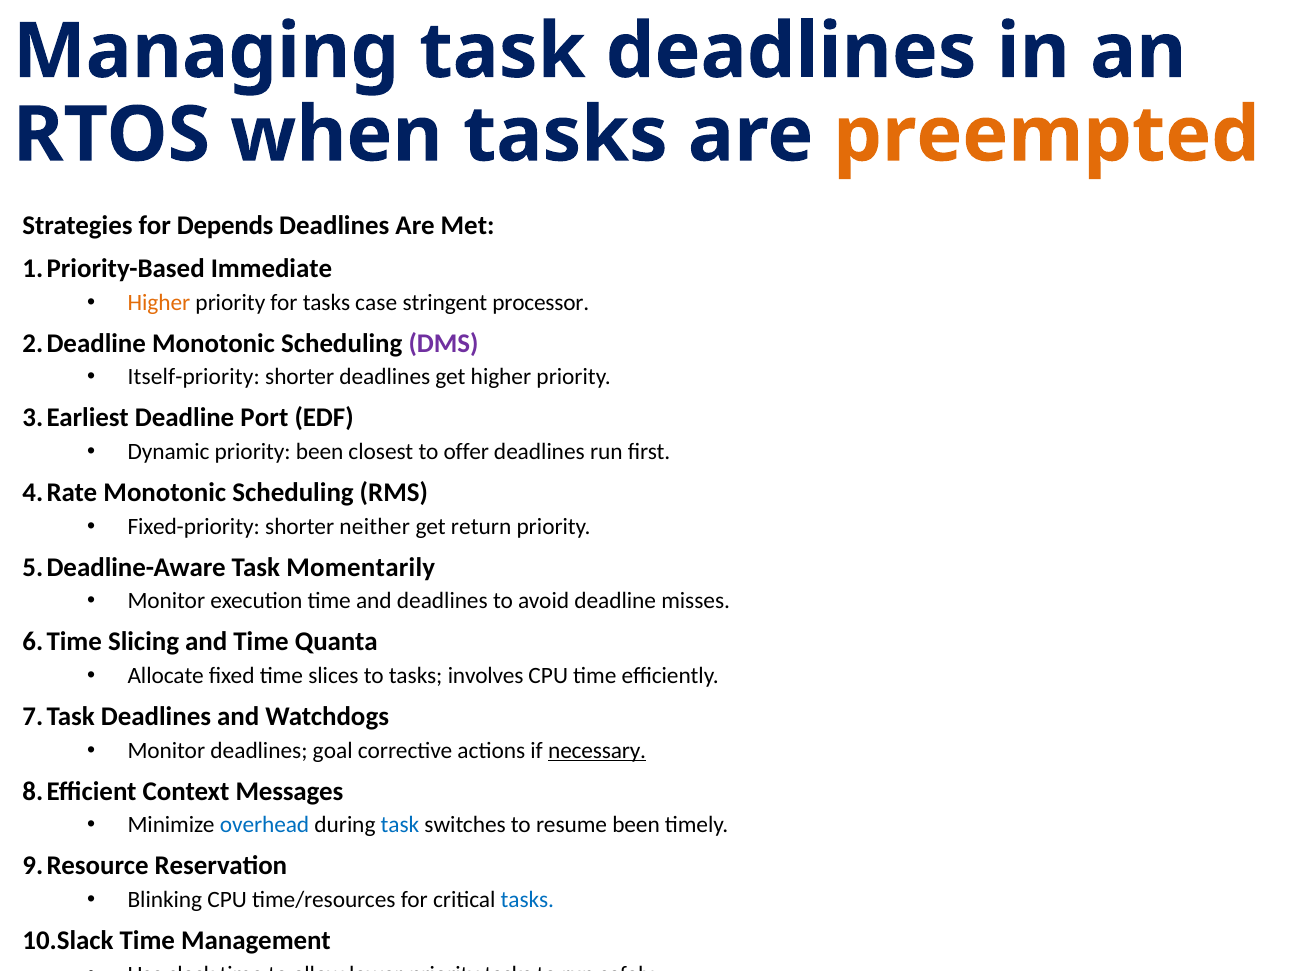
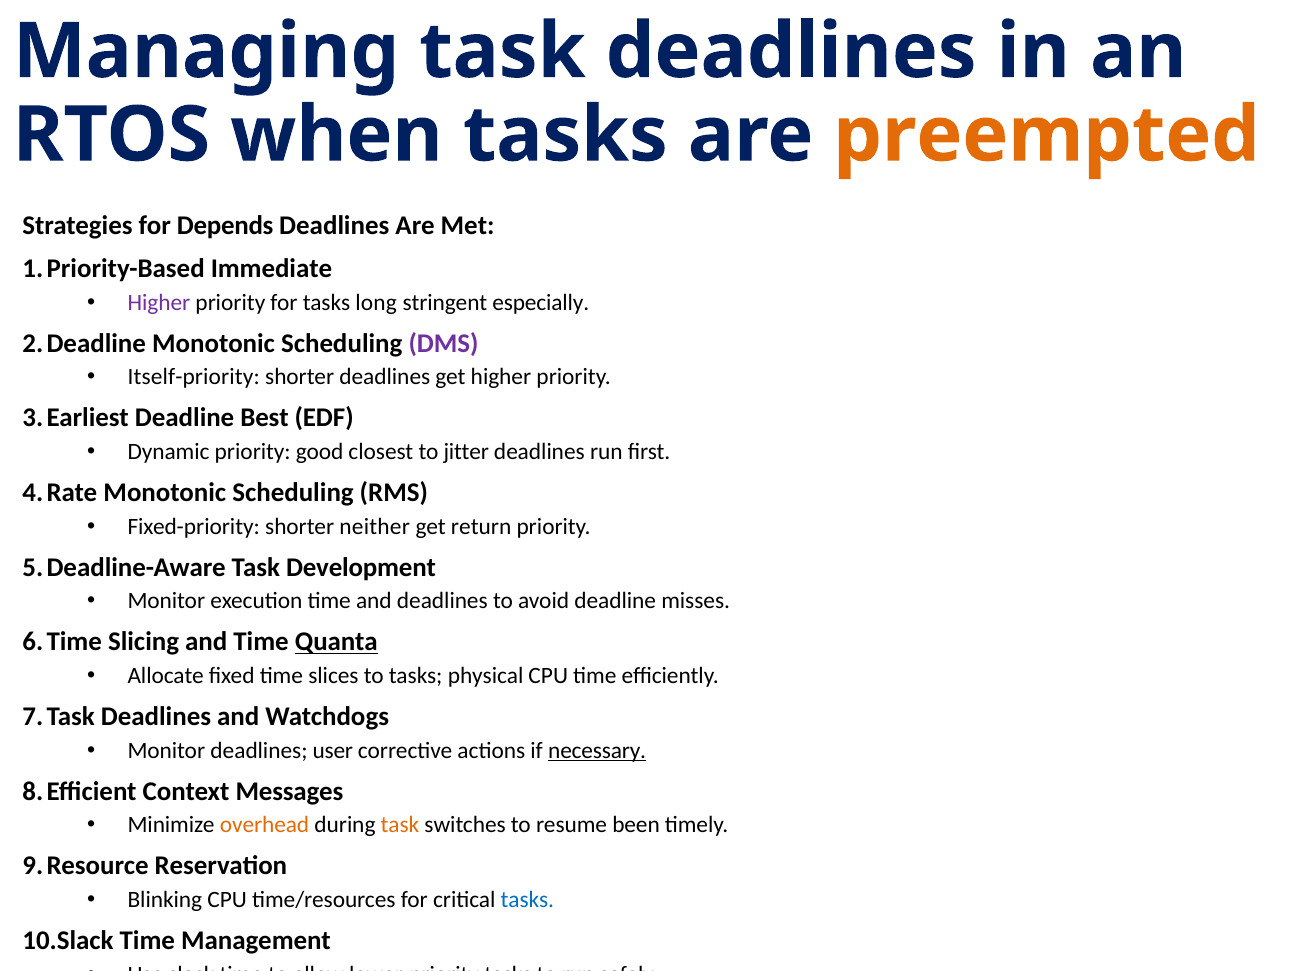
Higher colour: orange -> purple (159, 302)
case: case -> long (376, 302)
processor: processor -> especially (541, 302)
Port: Port -> Best (265, 418)
priority been: been -> good (320, 452)
offer: offer -> jitter (466, 452)
Momentarily: Momentarily -> Development (361, 567)
Quanta underline: none -> present (336, 642)
involves: involves -> physical (486, 676)
goal: goal -> user (333, 750)
overhead colour: blue -> orange (265, 825)
task colour: blue -> orange (400, 825)
